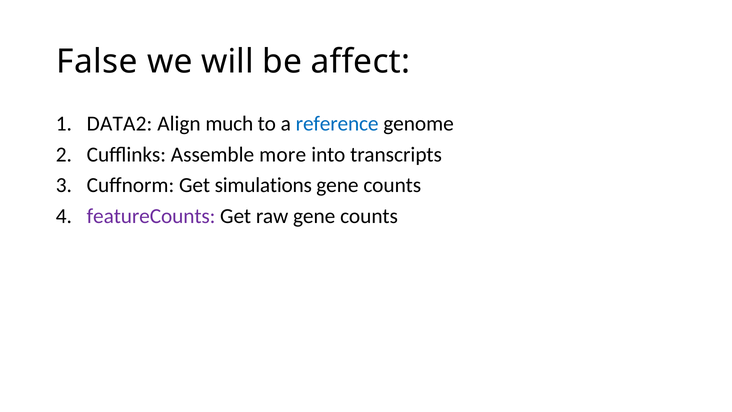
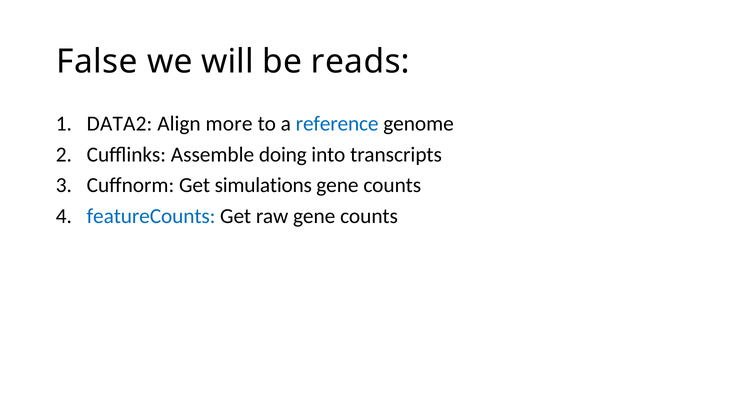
affect: affect -> reads (360, 61)
much: much -> more (229, 124)
more: more -> doing (283, 154)
featureCounts colour: purple -> blue (151, 216)
